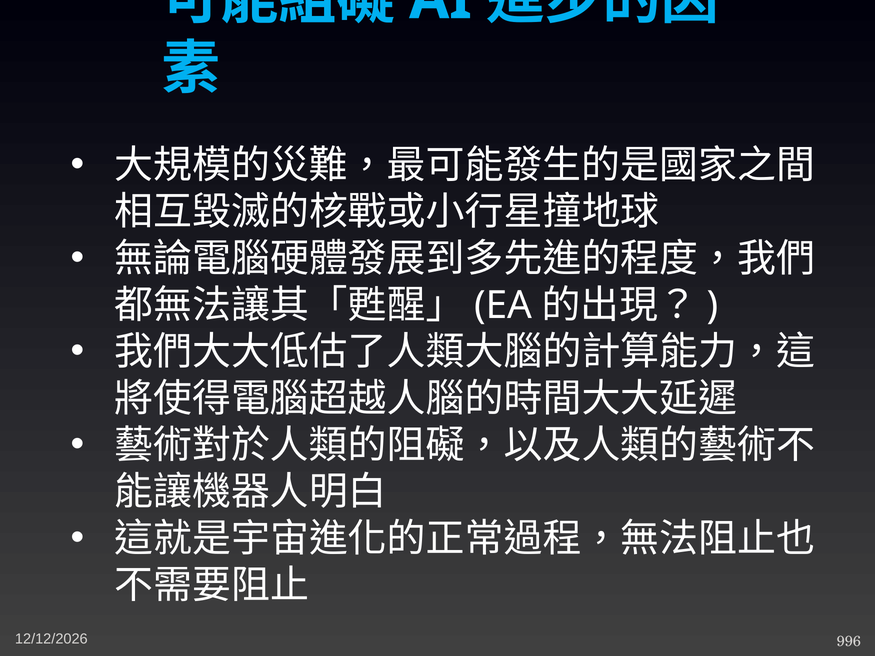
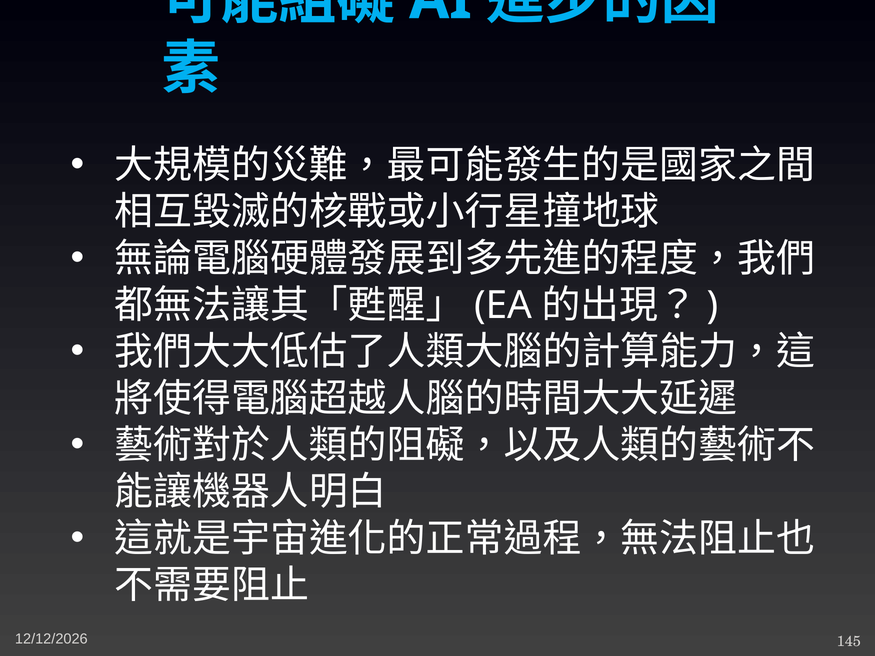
996: 996 -> 145 (849, 642)
